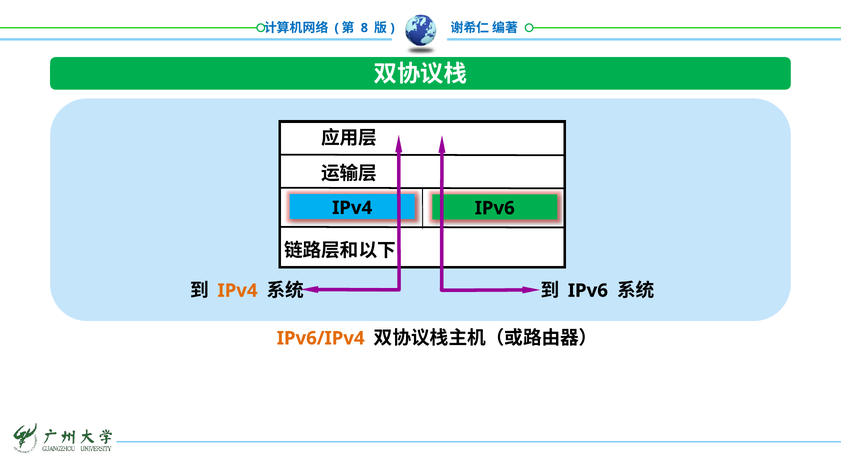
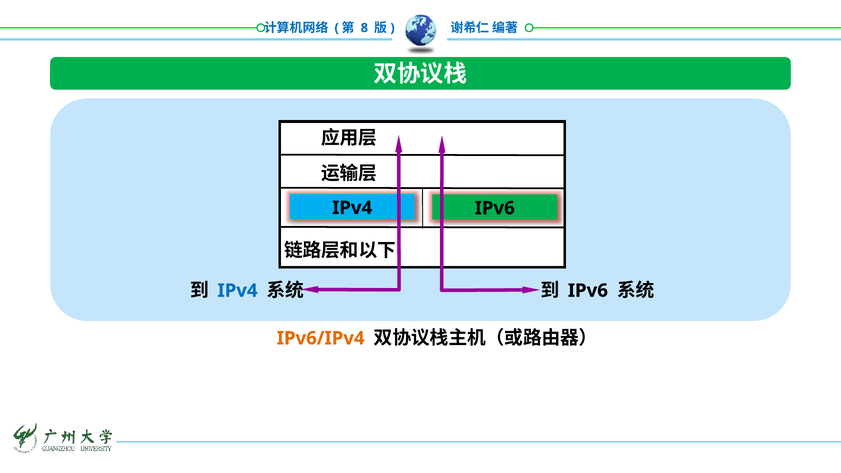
IPv4 colour: orange -> blue (238, 291)
